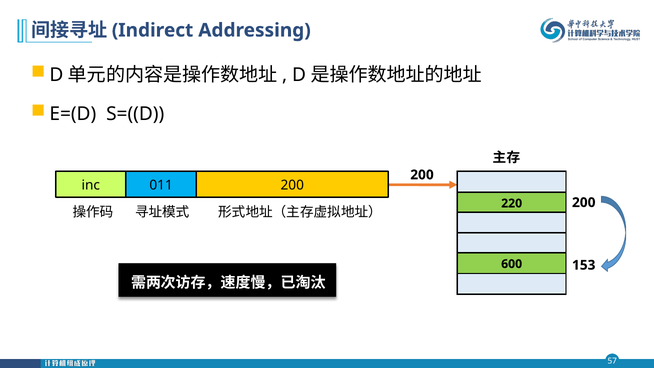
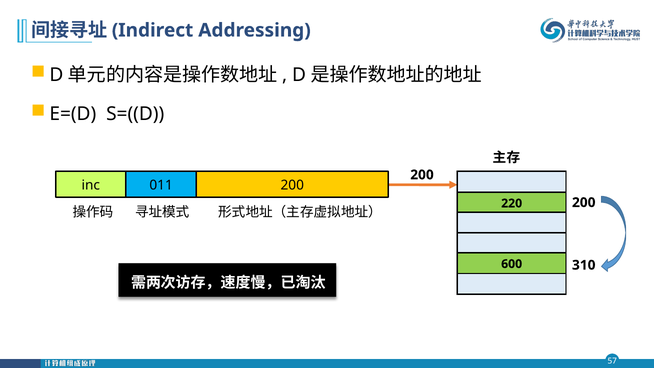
153: 153 -> 310 (584, 265)
